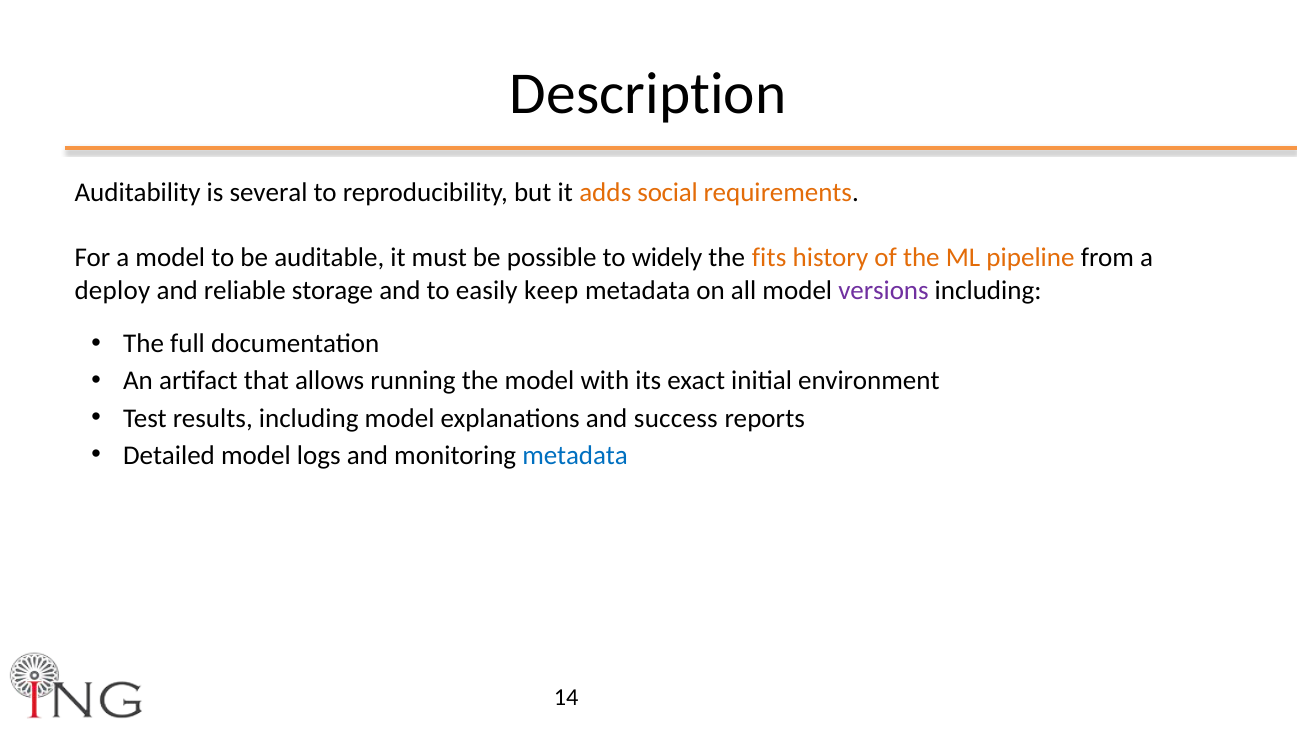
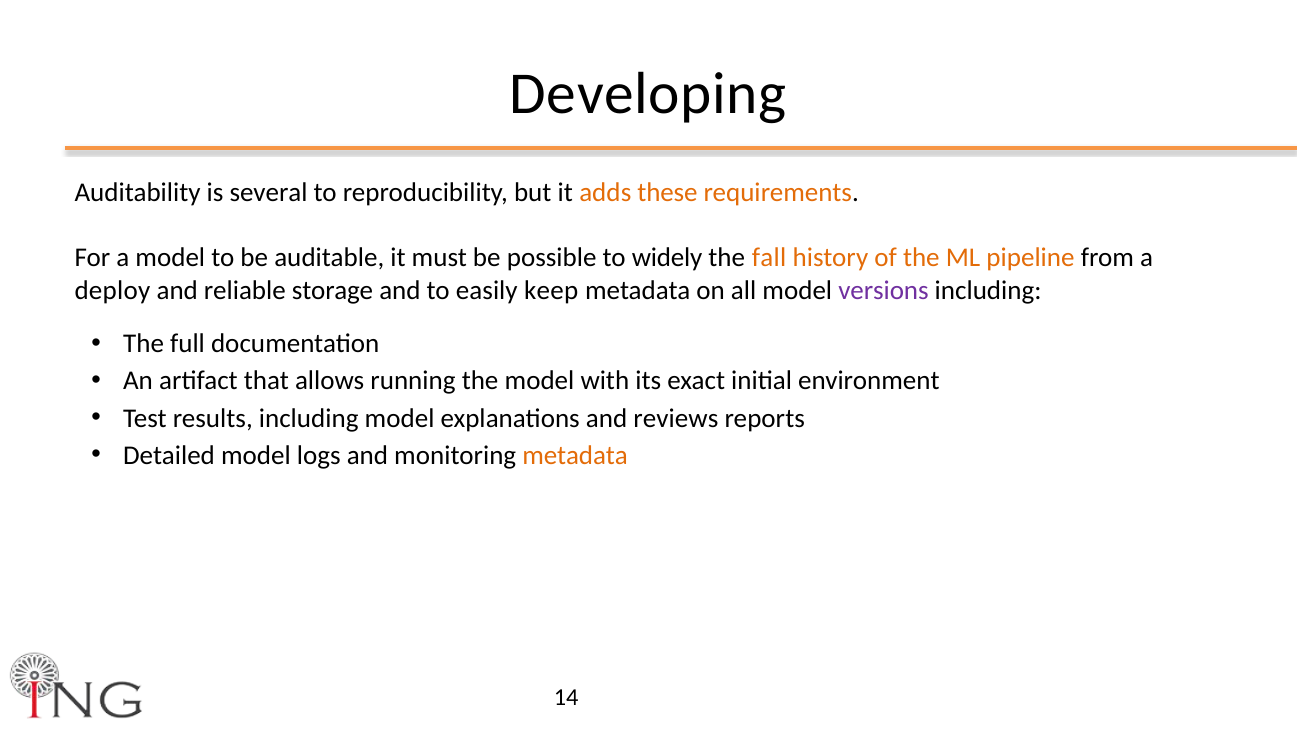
Description: Description -> Developing (648, 94)
social: social -> these (668, 193)
fits: fits -> fall (769, 258)
success: success -> reviews (676, 419)
metadata colour: blue -> orange (575, 456)
